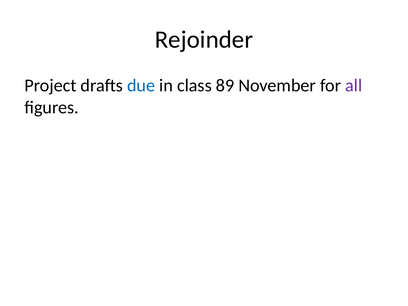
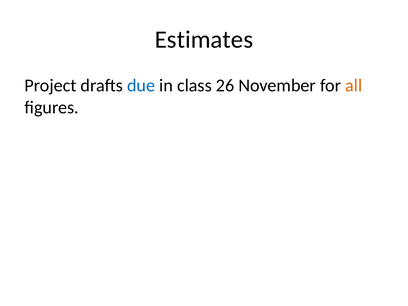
Rejoinder: Rejoinder -> Estimates (204, 39)
89: 89 -> 26 (225, 86)
all colour: purple -> orange (354, 86)
